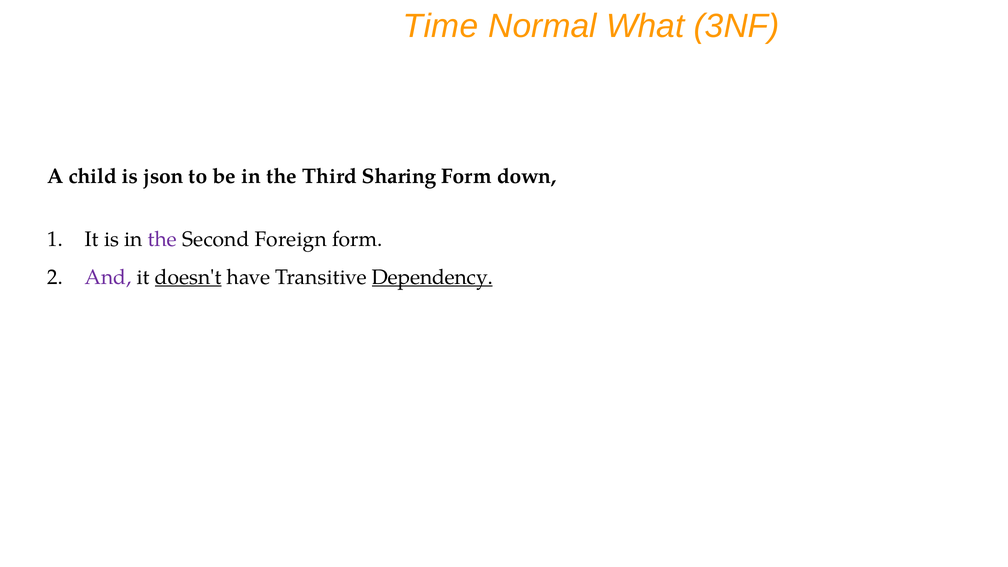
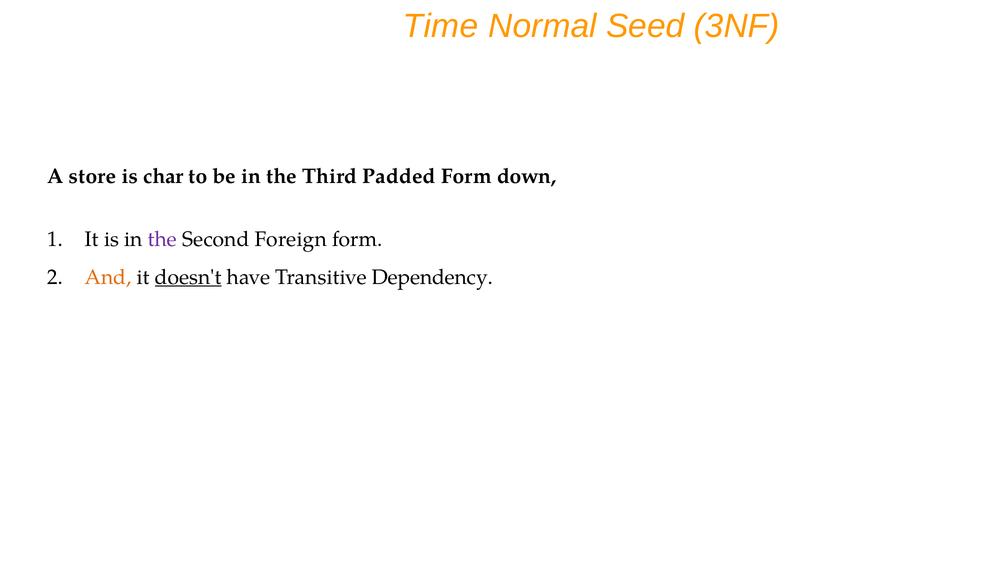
What: What -> Seed (645, 26)
child: child -> store (93, 176)
json: json -> char (164, 176)
Sharing: Sharing -> Padded (399, 176)
And colour: purple -> orange (108, 277)
Dependency underline: present -> none (432, 277)
